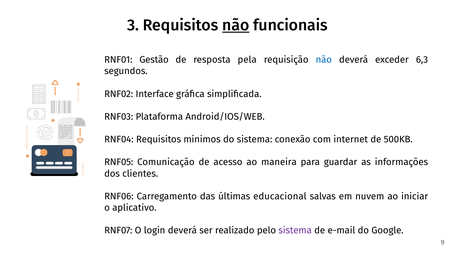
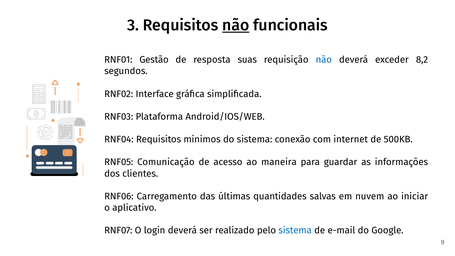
pela: pela -> suas (247, 60)
6,3: 6,3 -> 8,2 (422, 60)
educacional: educacional -> quantidades (280, 196)
sistema colour: purple -> blue (295, 230)
